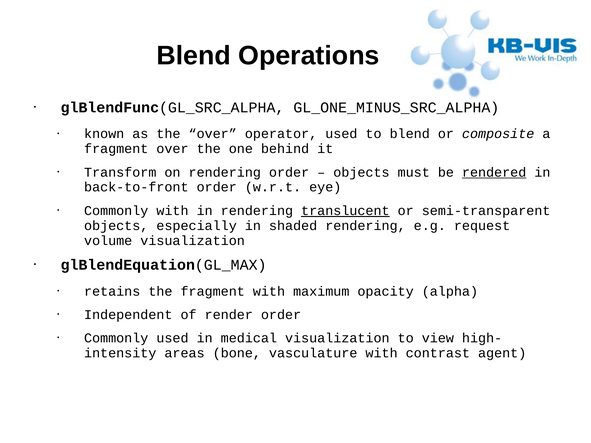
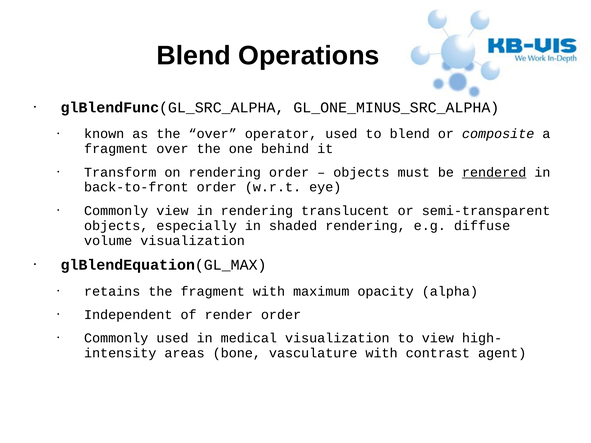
Commonly with: with -> view (172, 211)
translucent underline: present -> none (345, 211)
request: request -> diffuse (482, 226)
